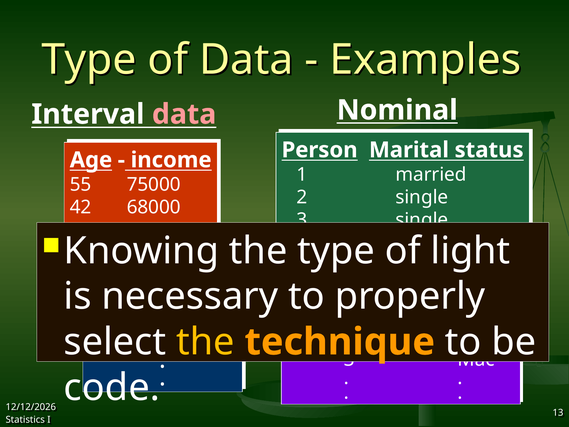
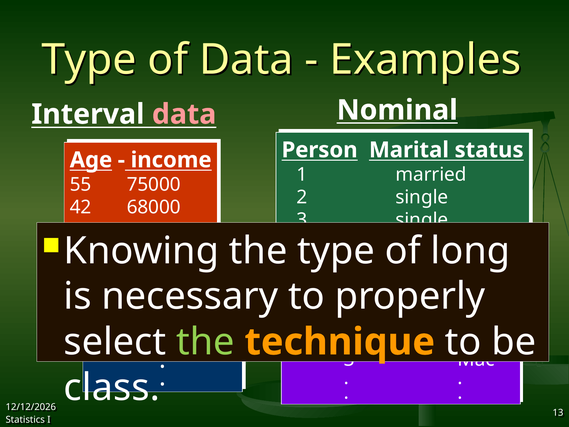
light: light -> long (470, 251)
the colour: yellow -> light green (205, 342)
code: code -> class (112, 387)
